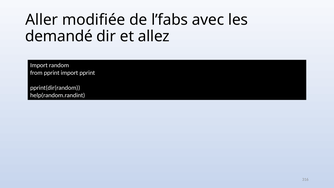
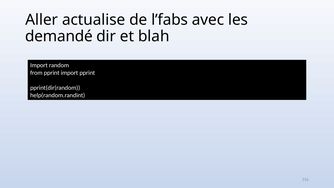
modifiée: modifiée -> actualise (94, 20)
allez: allez -> blah (154, 36)
